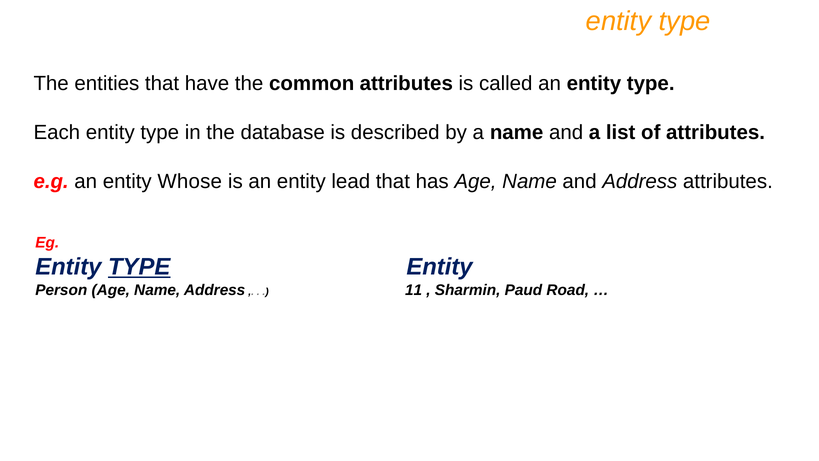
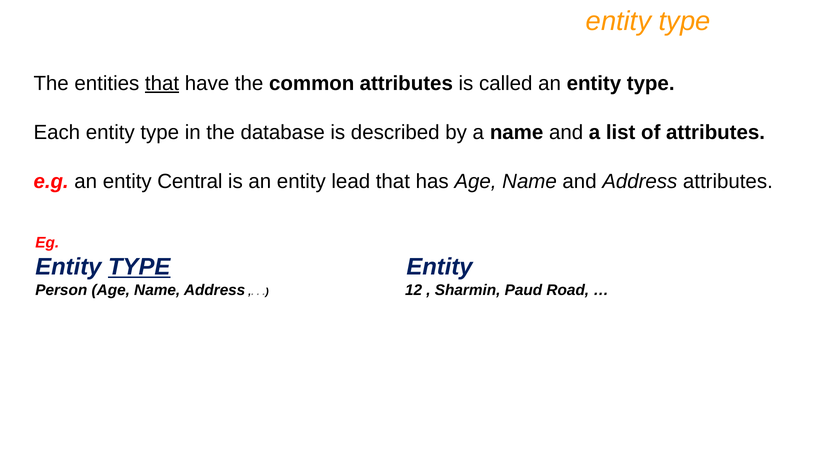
that underline: none -> present (162, 83)
Whose: Whose -> Central (190, 182)
11: 11 -> 12 (414, 290)
